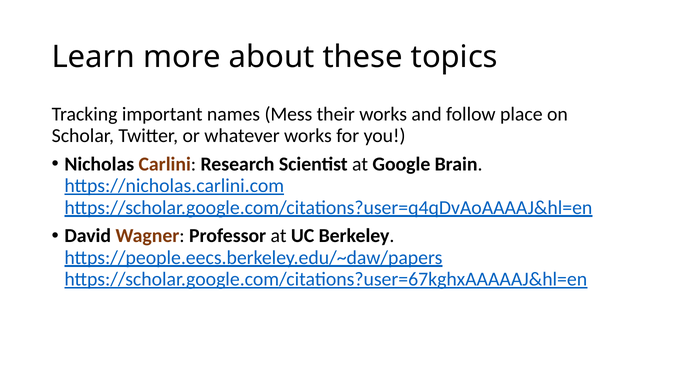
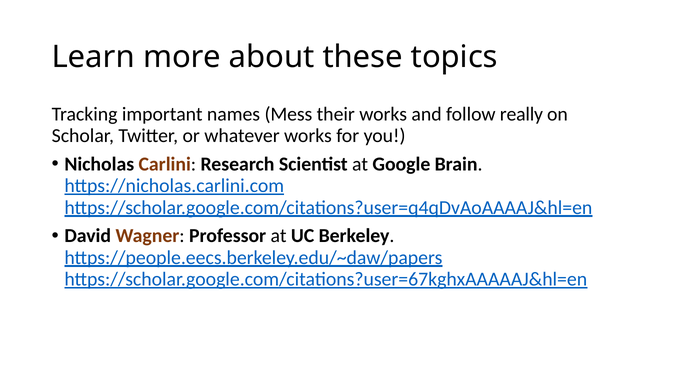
place: place -> really (521, 115)
